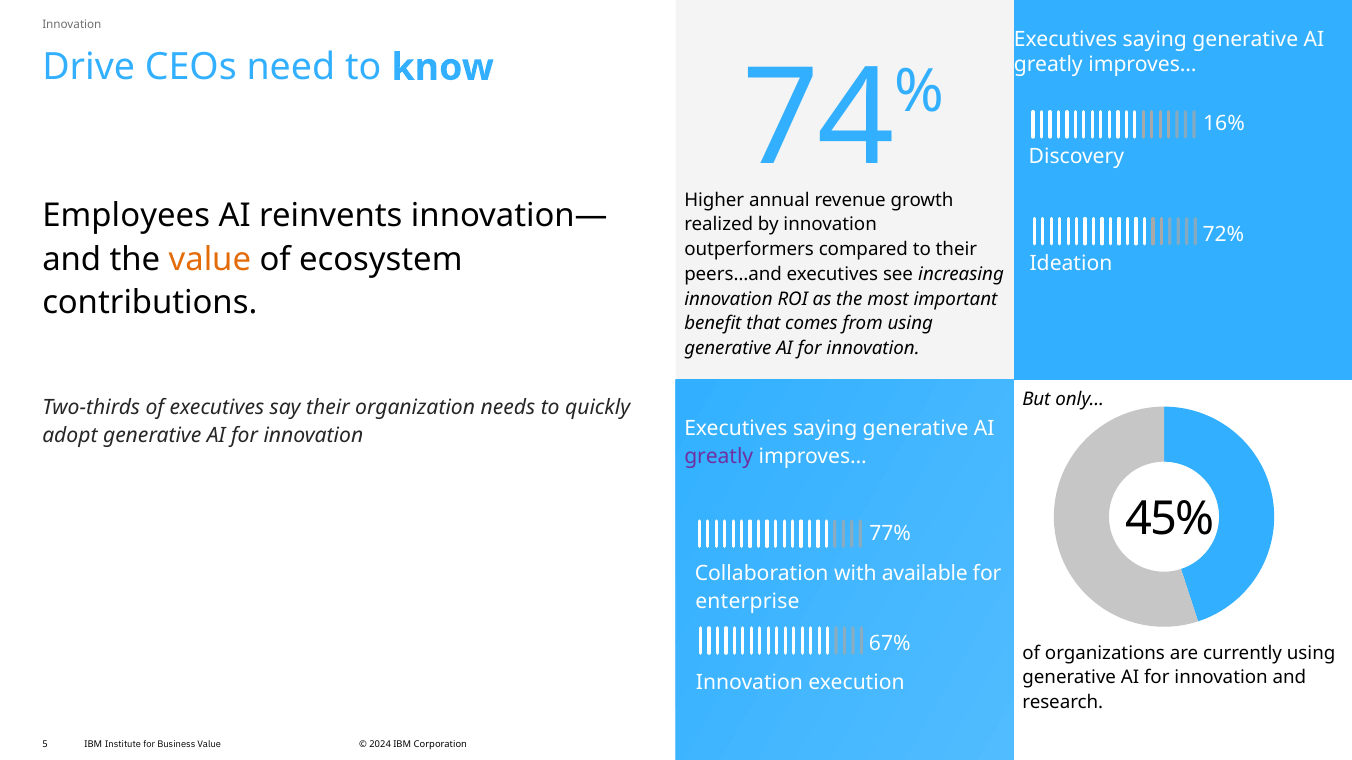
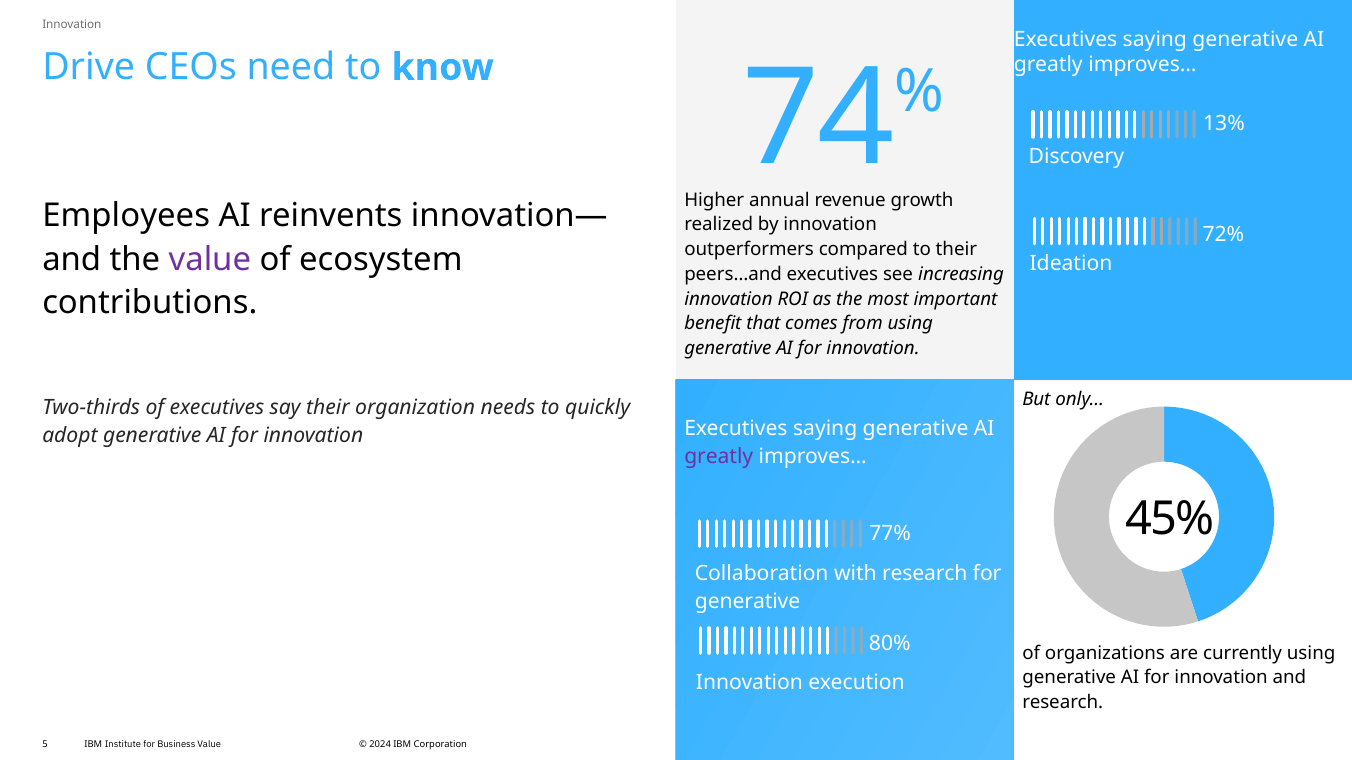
16%: 16% -> 13% (1224, 124)
value colour: orange -> purple (210, 259)
with available: available -> research (925, 574)
enterprise: enterprise -> generative (748, 602)
67%: 67% -> 80% (890, 644)
